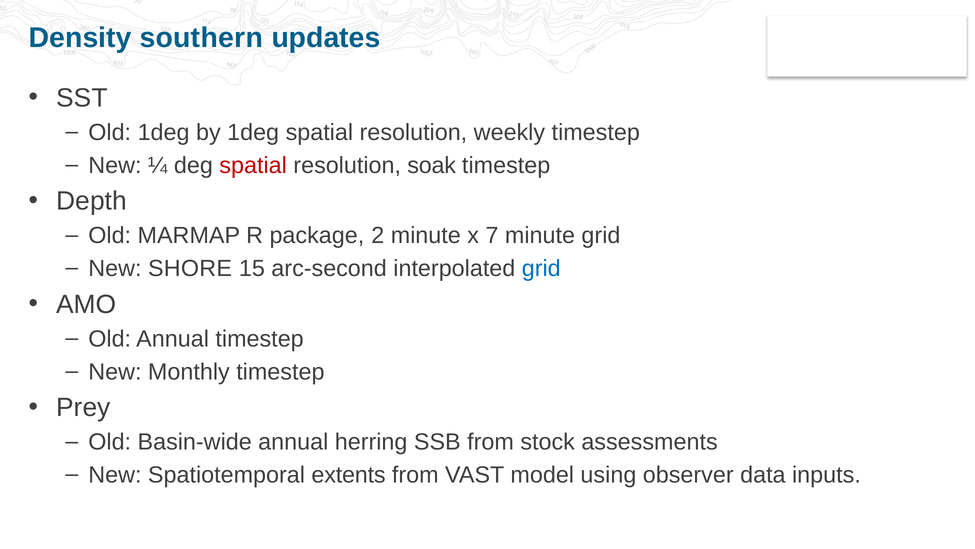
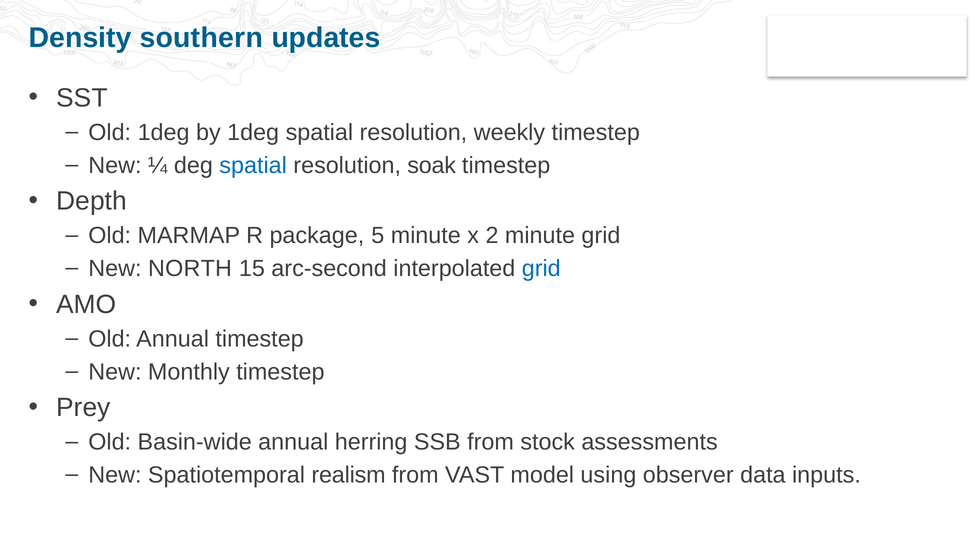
spatial colour: red -> blue (253, 165)
2: 2 -> 5 (378, 235)
7: 7 -> 2 (492, 235)
SHORE: SHORE -> NORTH (190, 268)
extents: extents -> realism (349, 475)
